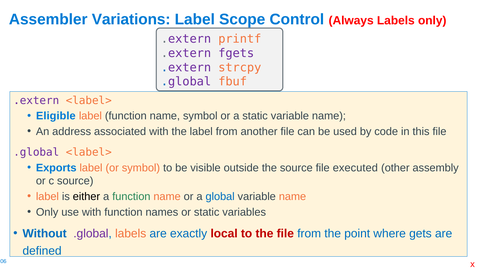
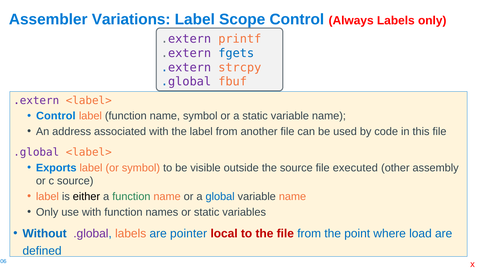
fgets colour: purple -> blue (236, 53)
Eligible: Eligible -> Control (56, 116)
exactly: exactly -> pointer (189, 234)
gets: gets -> load (420, 234)
